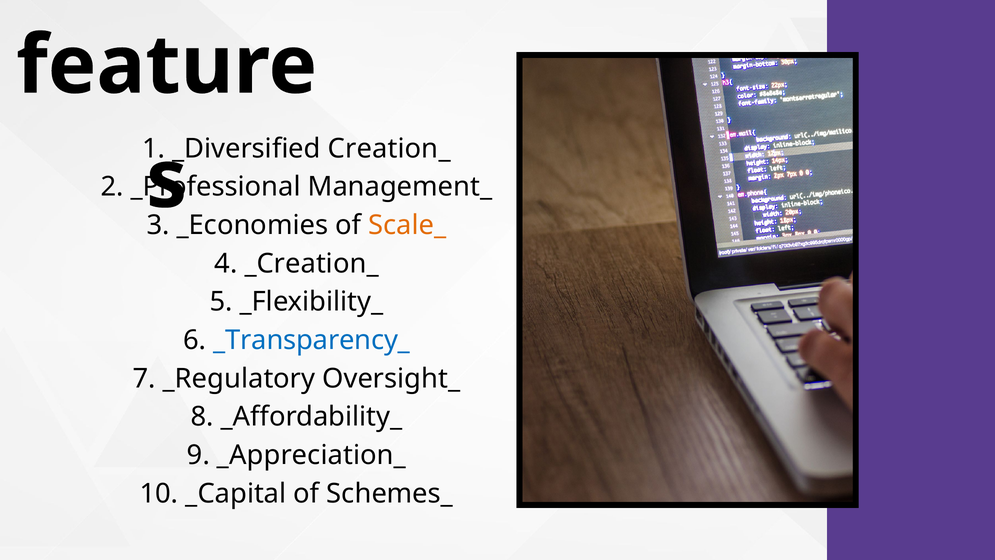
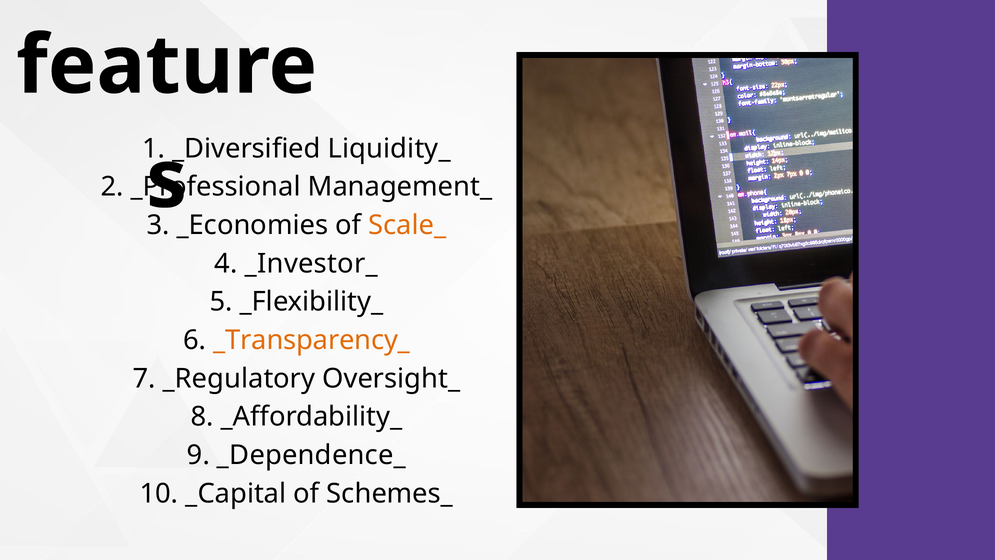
Creation_: Creation_ -> Liquidity_ (389, 149)
_Creation_: _Creation_ -> _Investor_ (311, 263)
_Transparency_ colour: blue -> orange (312, 340)
_Appreciation_: _Appreciation_ -> _Dependence_ (311, 455)
